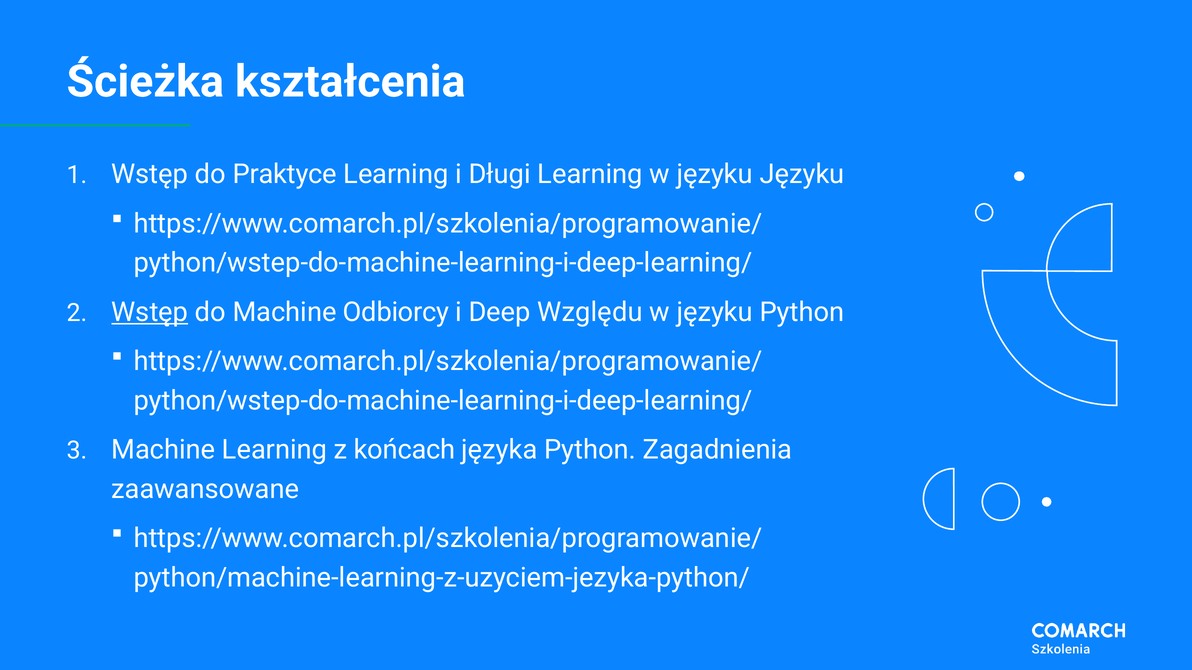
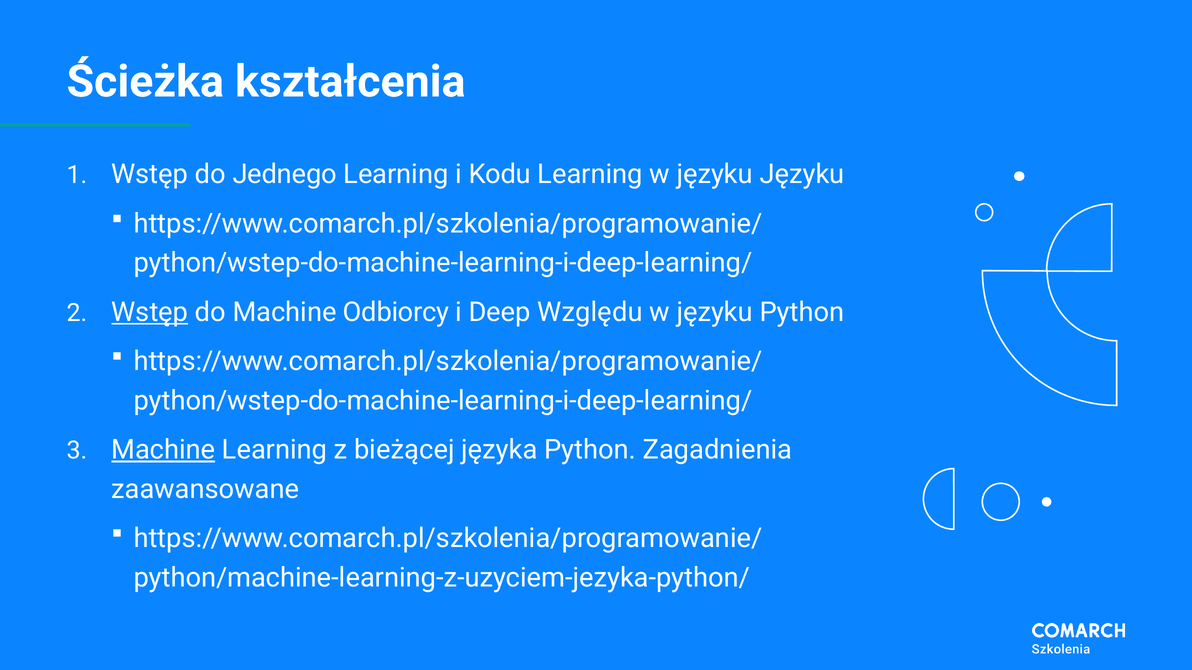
Praktyce: Praktyce -> Jednego (285, 174)
Długi: Długi -> Kodu (500, 174)
Machine underline: none -> present (163, 450)
końcach: końcach -> bieżącej (404, 450)
